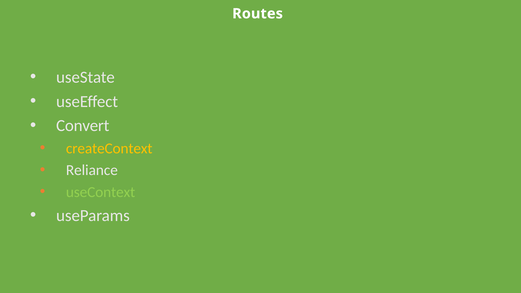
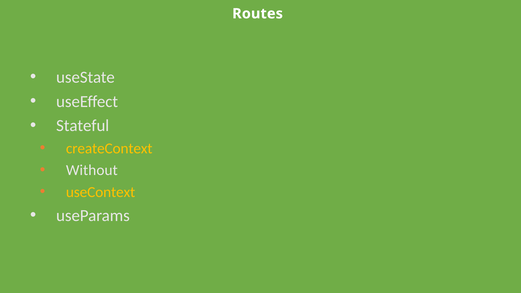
Convert: Convert -> Stateful (83, 126)
Reliance: Reliance -> Without (92, 170)
useContext colour: light green -> yellow (101, 192)
